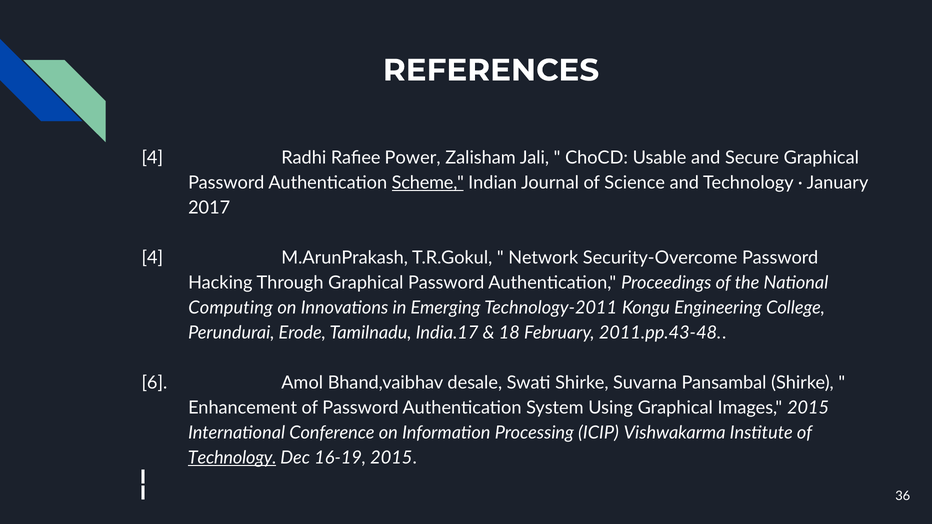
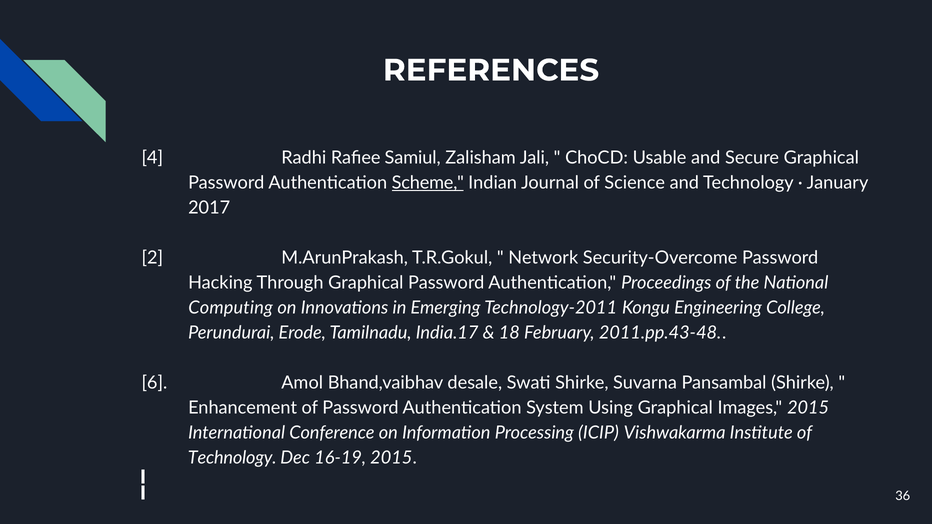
Power: Power -> Samiul (413, 158)
4: 4 -> 2 (152, 258)
Technology underline: present -> none (232, 458)
